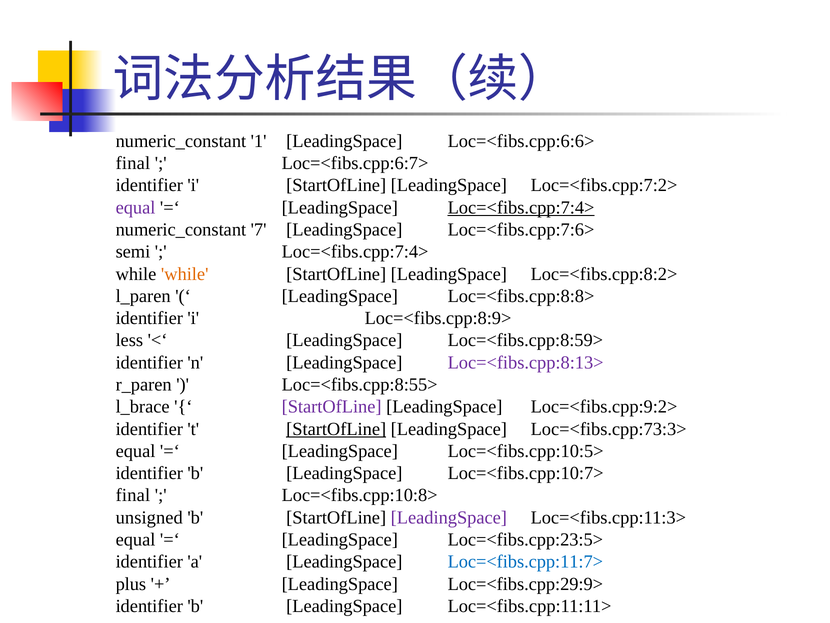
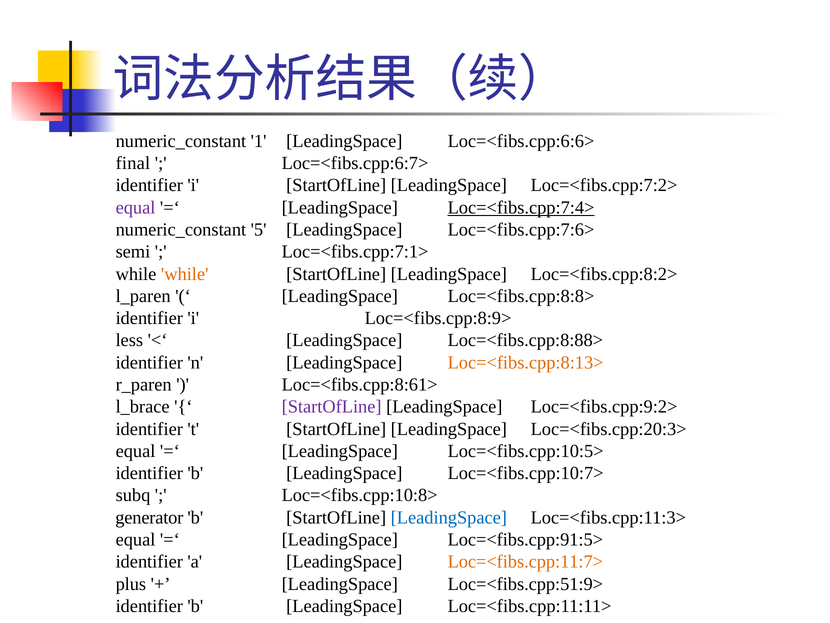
7: 7 -> 5 (259, 229)
Loc=<fibs.cpp:7:4>: Loc=<fibs.cpp:7:4> -> Loc=<fibs.cpp:7:1> (355, 252)
Loc=<fibs.cpp:8:59>: Loc=<fibs.cpp:8:59> -> Loc=<fibs.cpp:8:88> (525, 340)
Loc=<fibs.cpp:8:13> colour: purple -> orange (526, 362)
Loc=<fibs.cpp:8:55>: Loc=<fibs.cpp:8:55> -> Loc=<fibs.cpp:8:61> (360, 384)
StartOfLine underline: present -> none (336, 429)
Loc=<fibs.cpp:73:3>: Loc=<fibs.cpp:73:3> -> Loc=<fibs.cpp:20:3> (609, 429)
final: final -> subq (133, 495)
unsigned: unsigned -> generator (149, 517)
LeadingSpace colour: purple -> blue (449, 517)
Loc=<fibs.cpp:23:5>: Loc=<fibs.cpp:23:5> -> Loc=<fibs.cpp:91:5> (525, 539)
Loc=<fibs.cpp:11:7> colour: blue -> orange (525, 561)
Loc=<fibs.cpp:29:9>: Loc=<fibs.cpp:29:9> -> Loc=<fibs.cpp:51:9> (525, 583)
